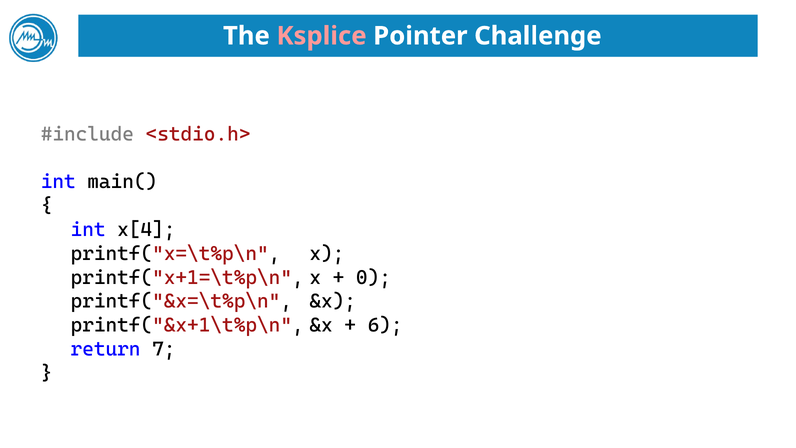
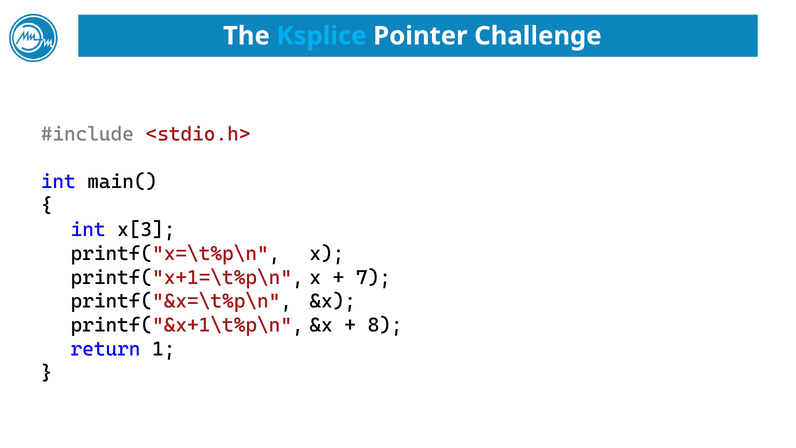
Ksplice colour: pink -> light blue (322, 36)
x[4: x[4 -> x[3 (146, 230)
0: 0 -> 7 (373, 277)
6: 6 -> 8 (385, 325)
7: 7 -> 1 (164, 349)
